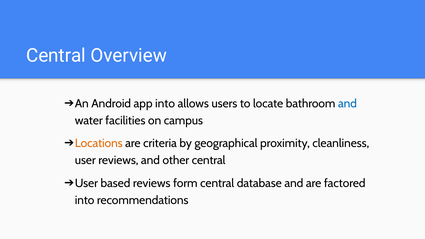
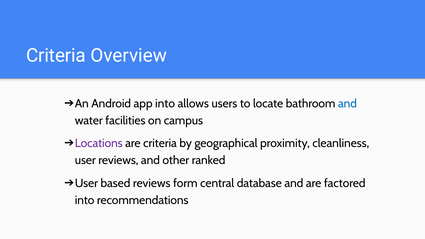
Central: Central -> Criteria (56, 56)
Locations colour: orange -> purple (99, 143)
other central: central -> ranked (209, 160)
